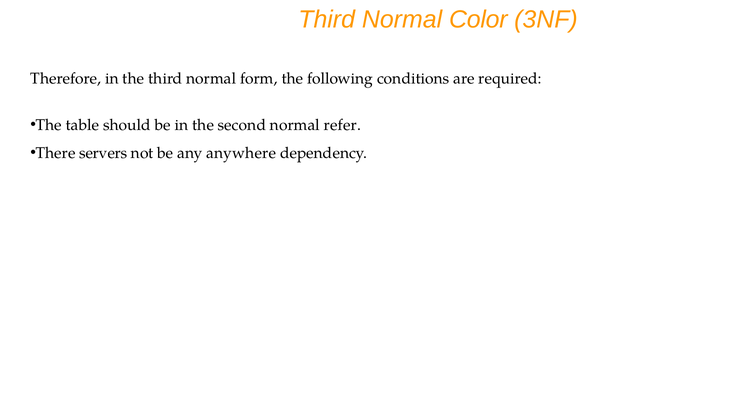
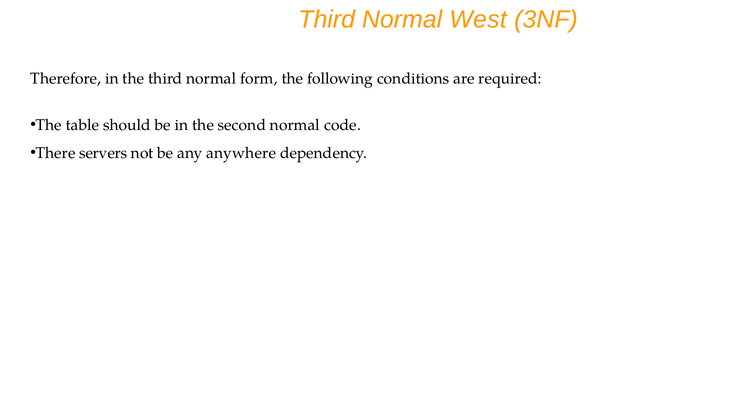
Color: Color -> West (478, 19)
refer: refer -> code (342, 125)
